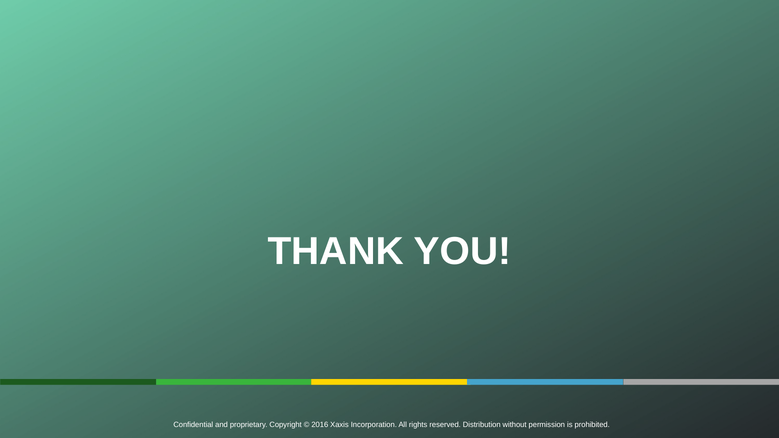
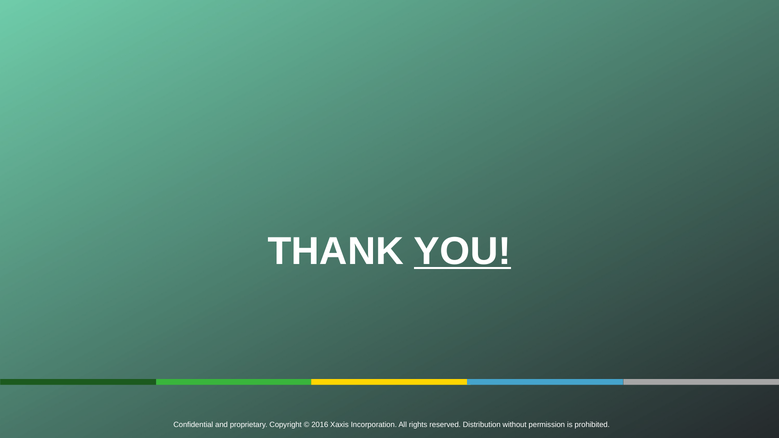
YOU underline: none -> present (463, 251)
